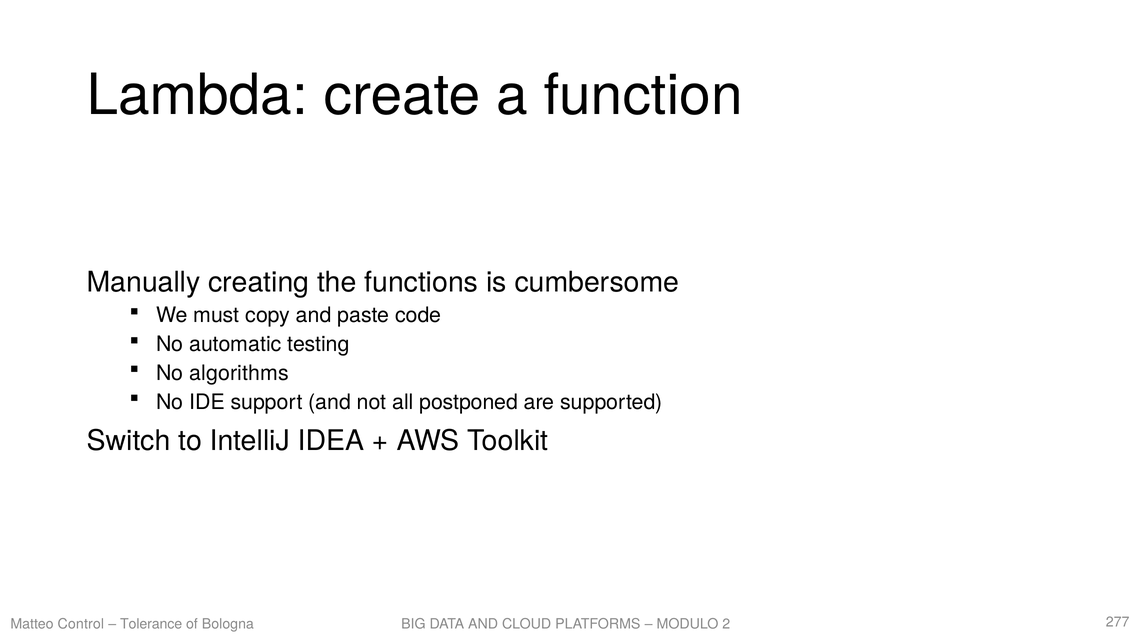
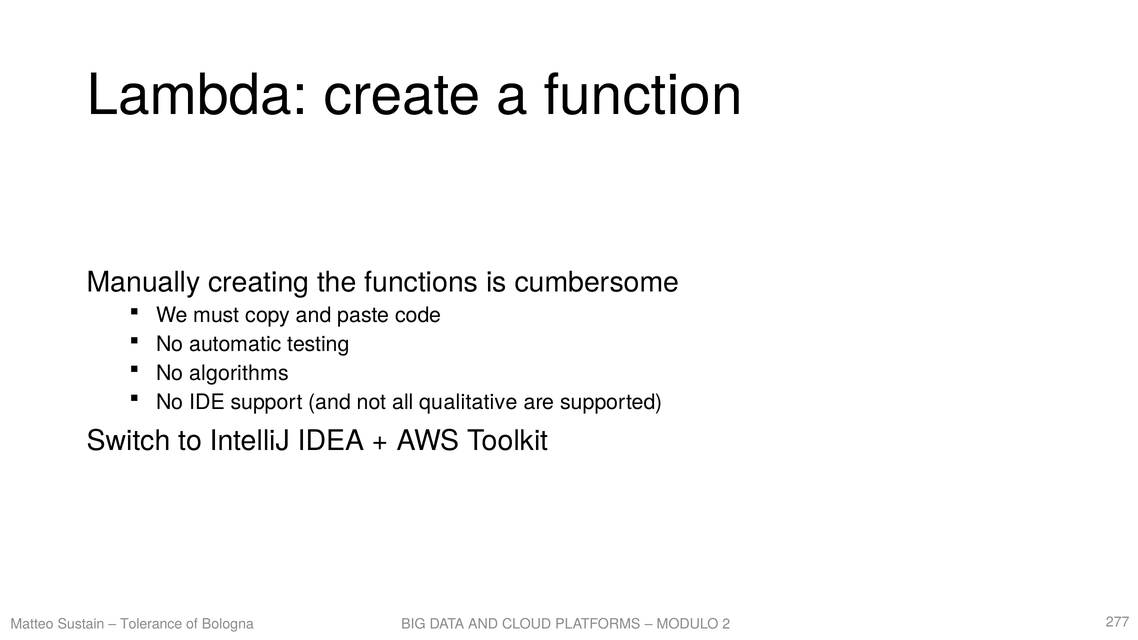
postponed: postponed -> qualitative (468, 402)
Control: Control -> Sustain (81, 624)
